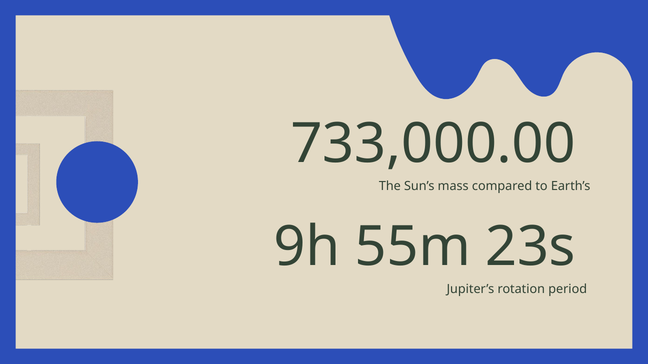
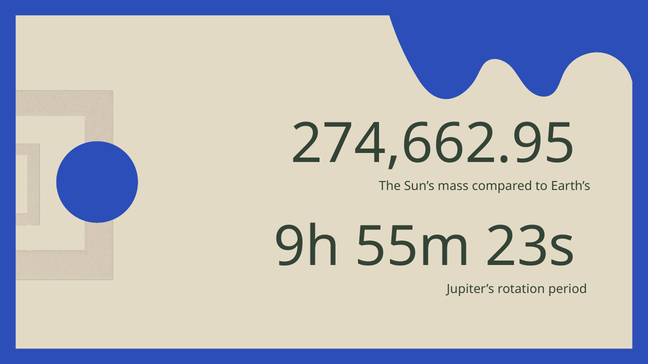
733,000.00: 733,000.00 -> 274,662.95 (433, 144)
